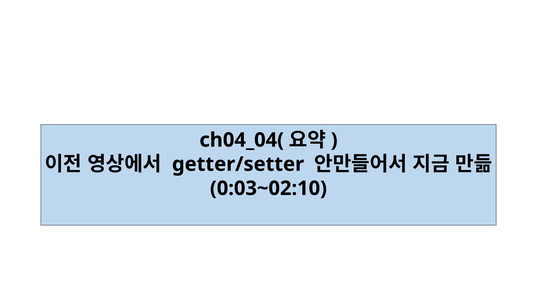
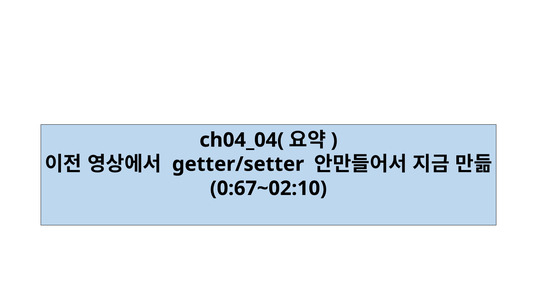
0:03~02:10: 0:03~02:10 -> 0:67~02:10 (268, 188)
